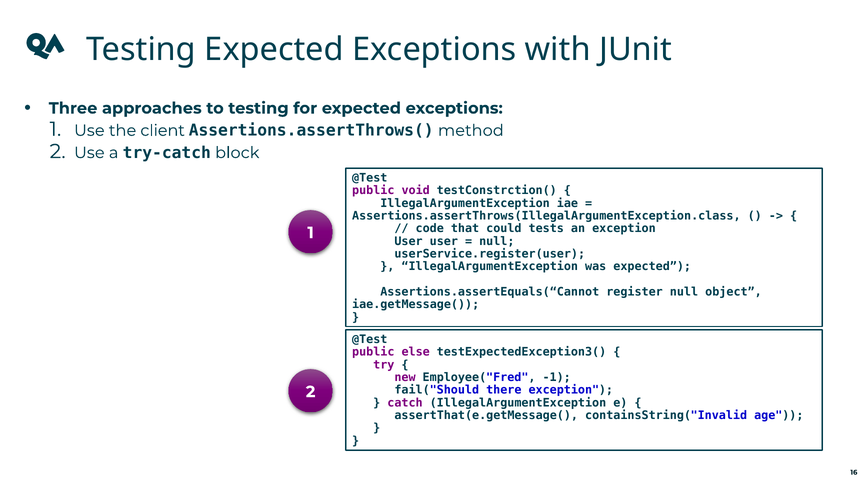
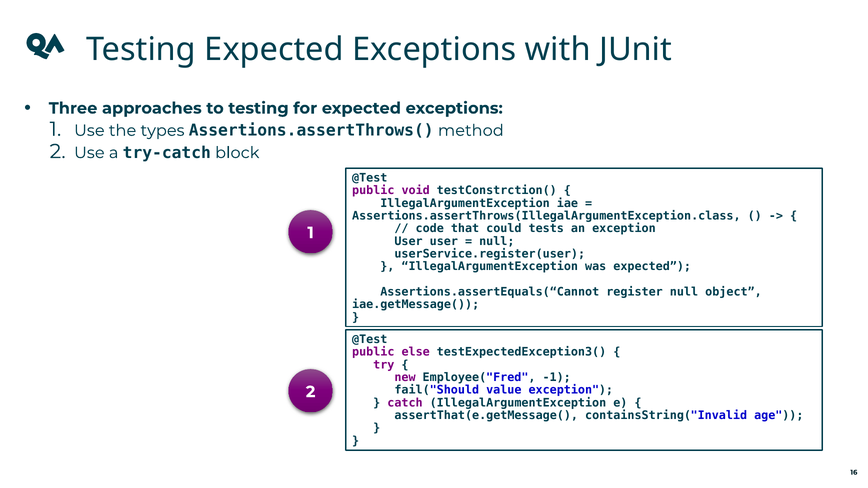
client: client -> types (163, 131)
there: there -> value (504, 390)
